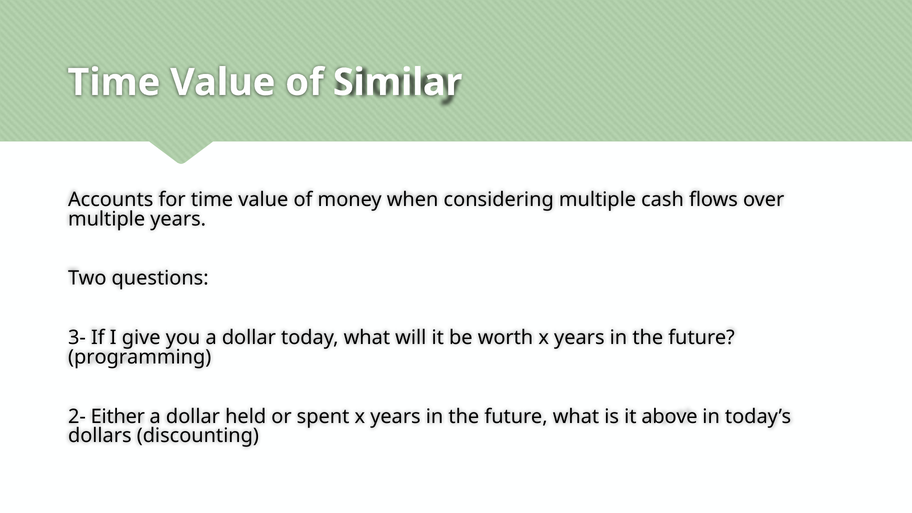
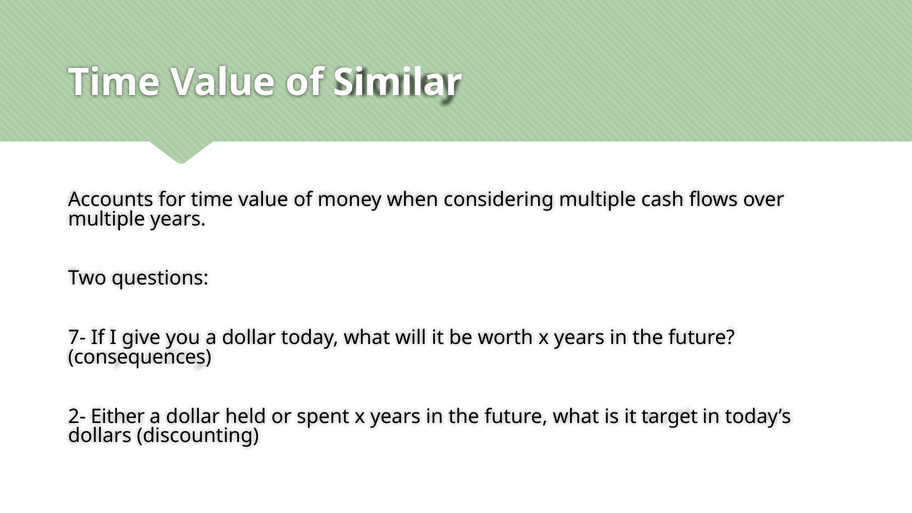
3-: 3- -> 7- (77, 338)
programming: programming -> consequences (140, 357)
above: above -> target (670, 416)
